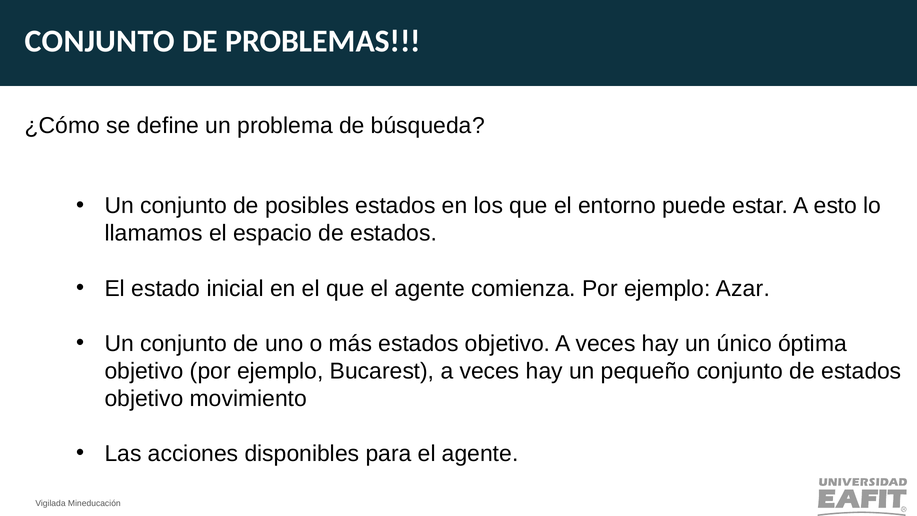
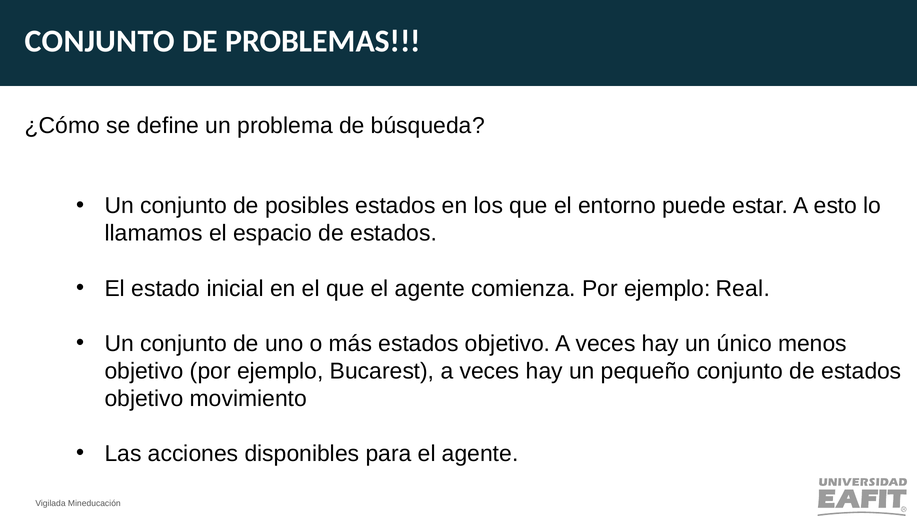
Azar: Azar -> Real (743, 288)
óptima: óptima -> menos (813, 343)
